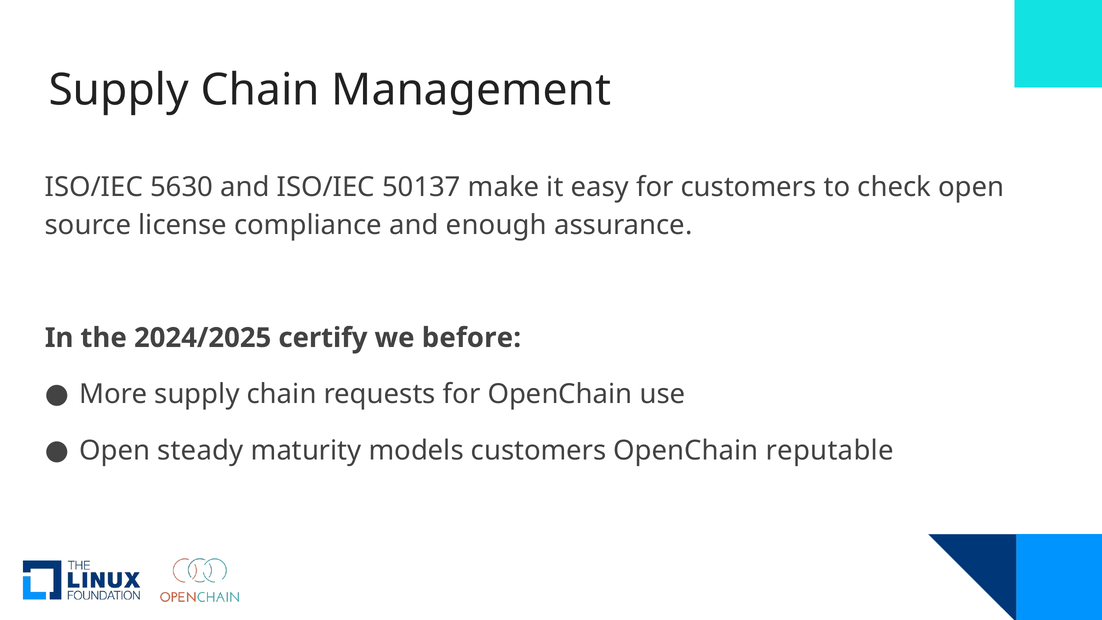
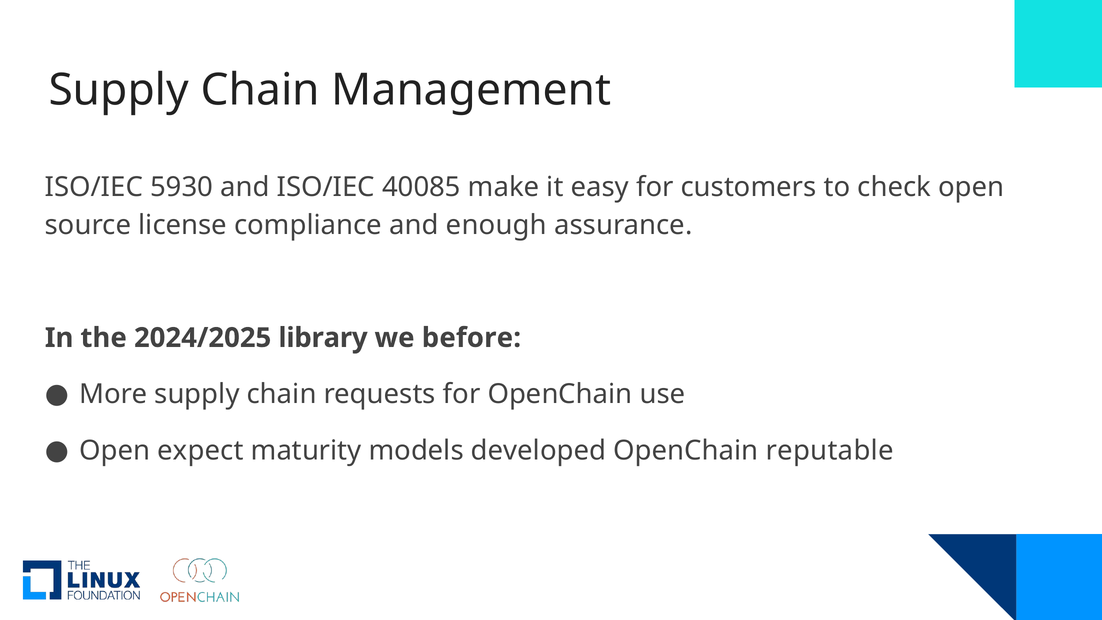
5630: 5630 -> 5930 (182, 187)
50137: 50137 -> 40085 (421, 187)
certify: certify -> library (323, 338)
steady: steady -> expect (200, 450)
models customers: customers -> developed (539, 450)
